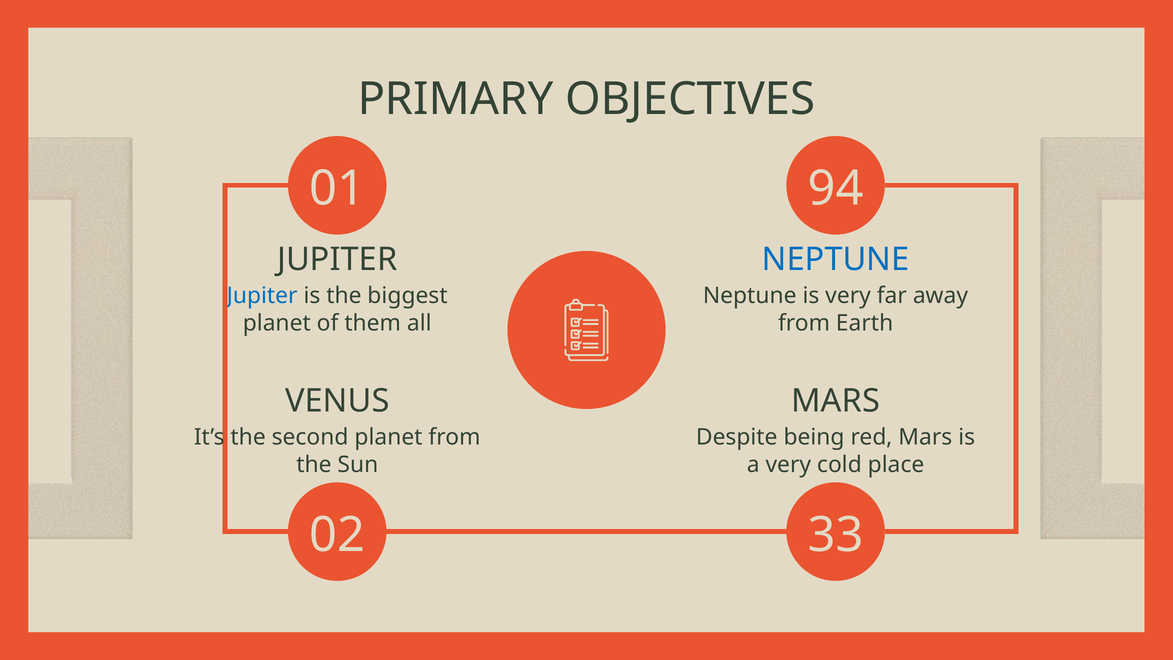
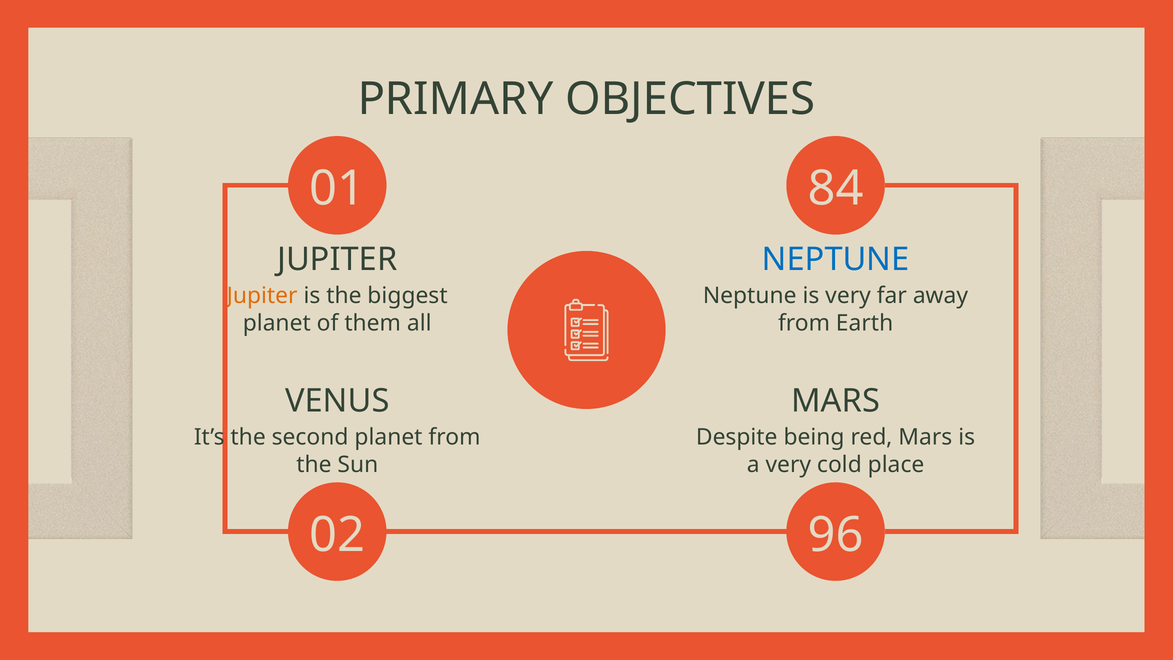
94: 94 -> 84 (836, 189)
Jupiter colour: blue -> orange (262, 296)
33: 33 -> 96 (836, 535)
